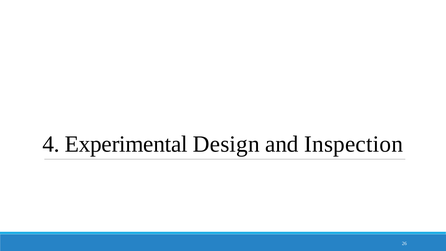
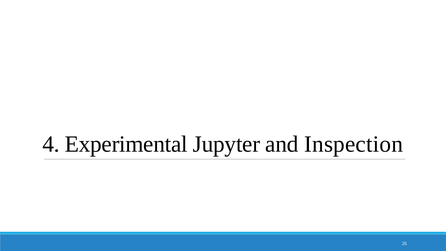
Design: Design -> Jupyter (227, 144)
